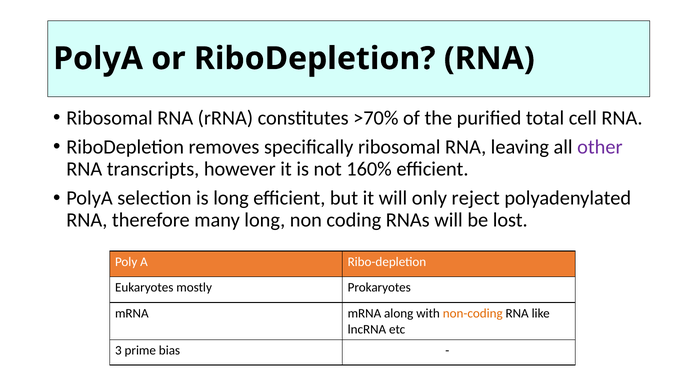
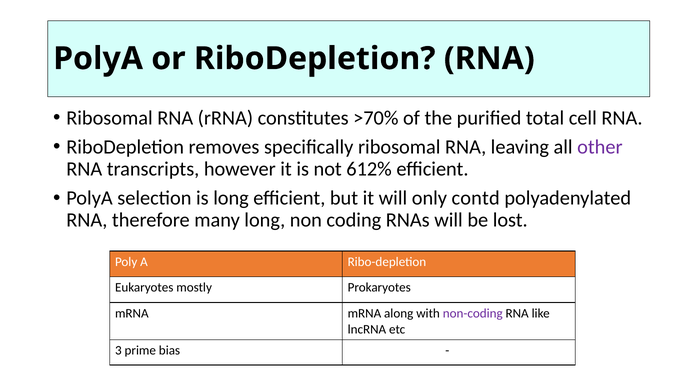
160%: 160% -> 612% (369, 169)
reject: reject -> contd (476, 199)
non-coding colour: orange -> purple (473, 314)
